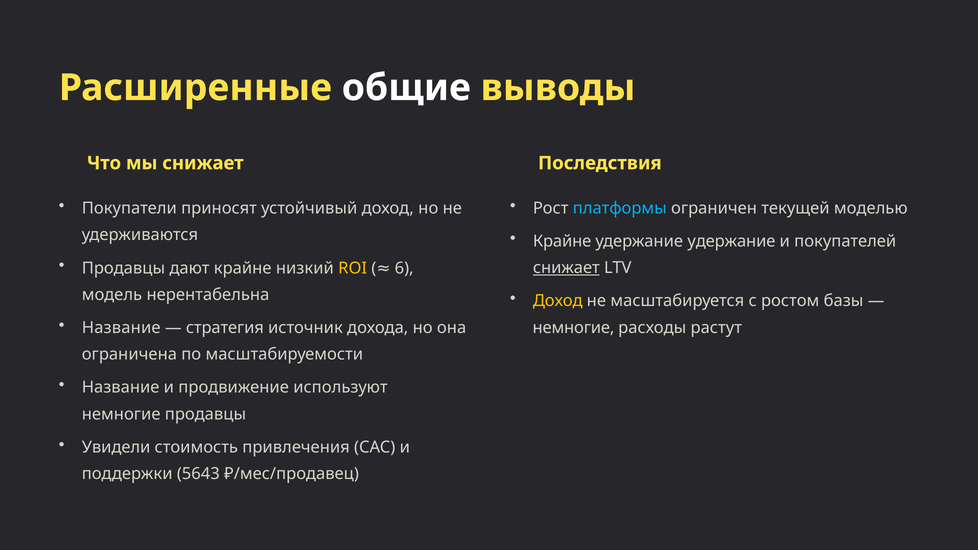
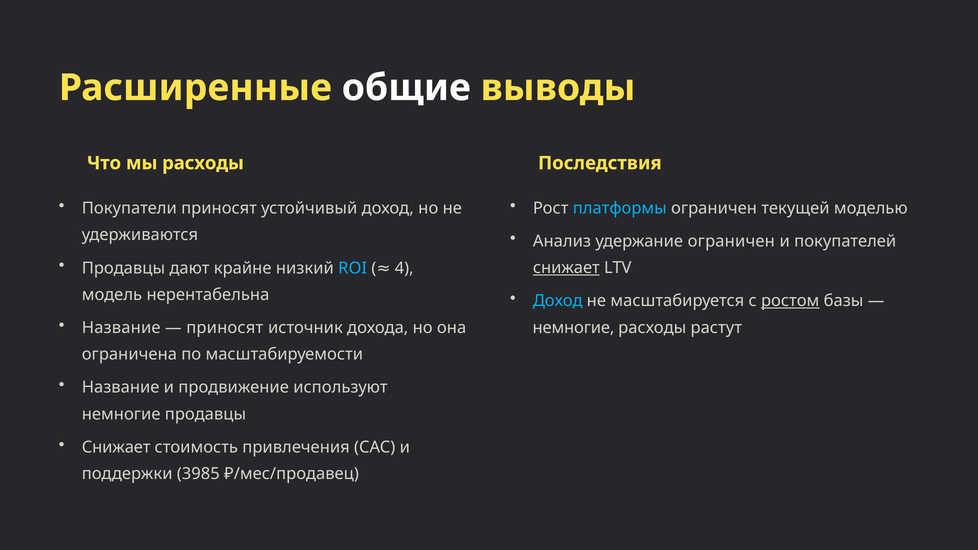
мы снижает: снижает -> расходы (203, 163)
Крайне: Крайне -> Анализ (562, 241)
удержание удержание: удержание -> ограничен (731, 241)
ROI colour: yellow -> light blue (353, 268)
6: 6 -> 4 (404, 268)
Доход colour: yellow -> light blue (558, 301)
ростом underline: none -> present (790, 301)
стратегия: стратегия -> приносят (225, 328)
Увидели: Увидели -> Снижает (116, 447)
5643: 5643 -> 3985 (198, 474)
